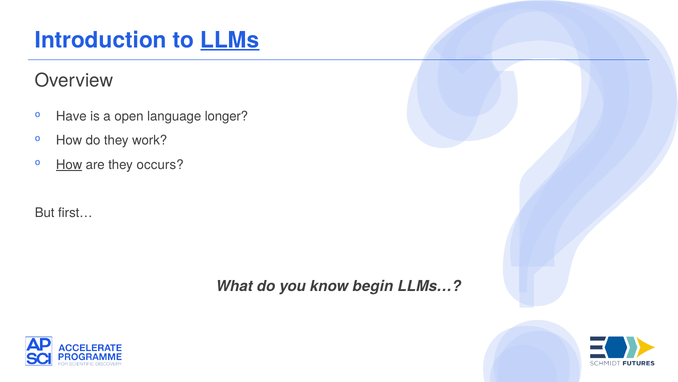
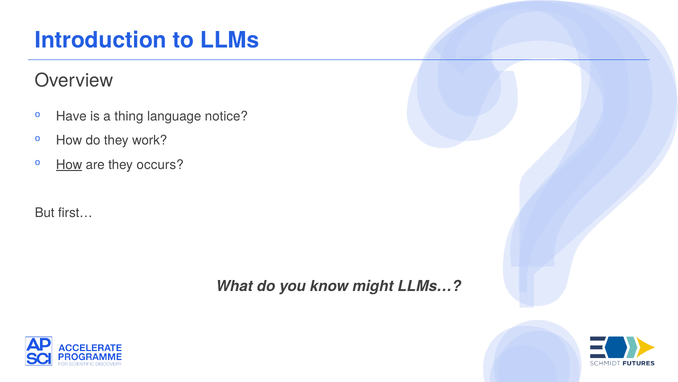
LLMs underline: present -> none (230, 40)
open: open -> thing (129, 116)
longer: longer -> notice (226, 116)
begin: begin -> might (373, 286)
